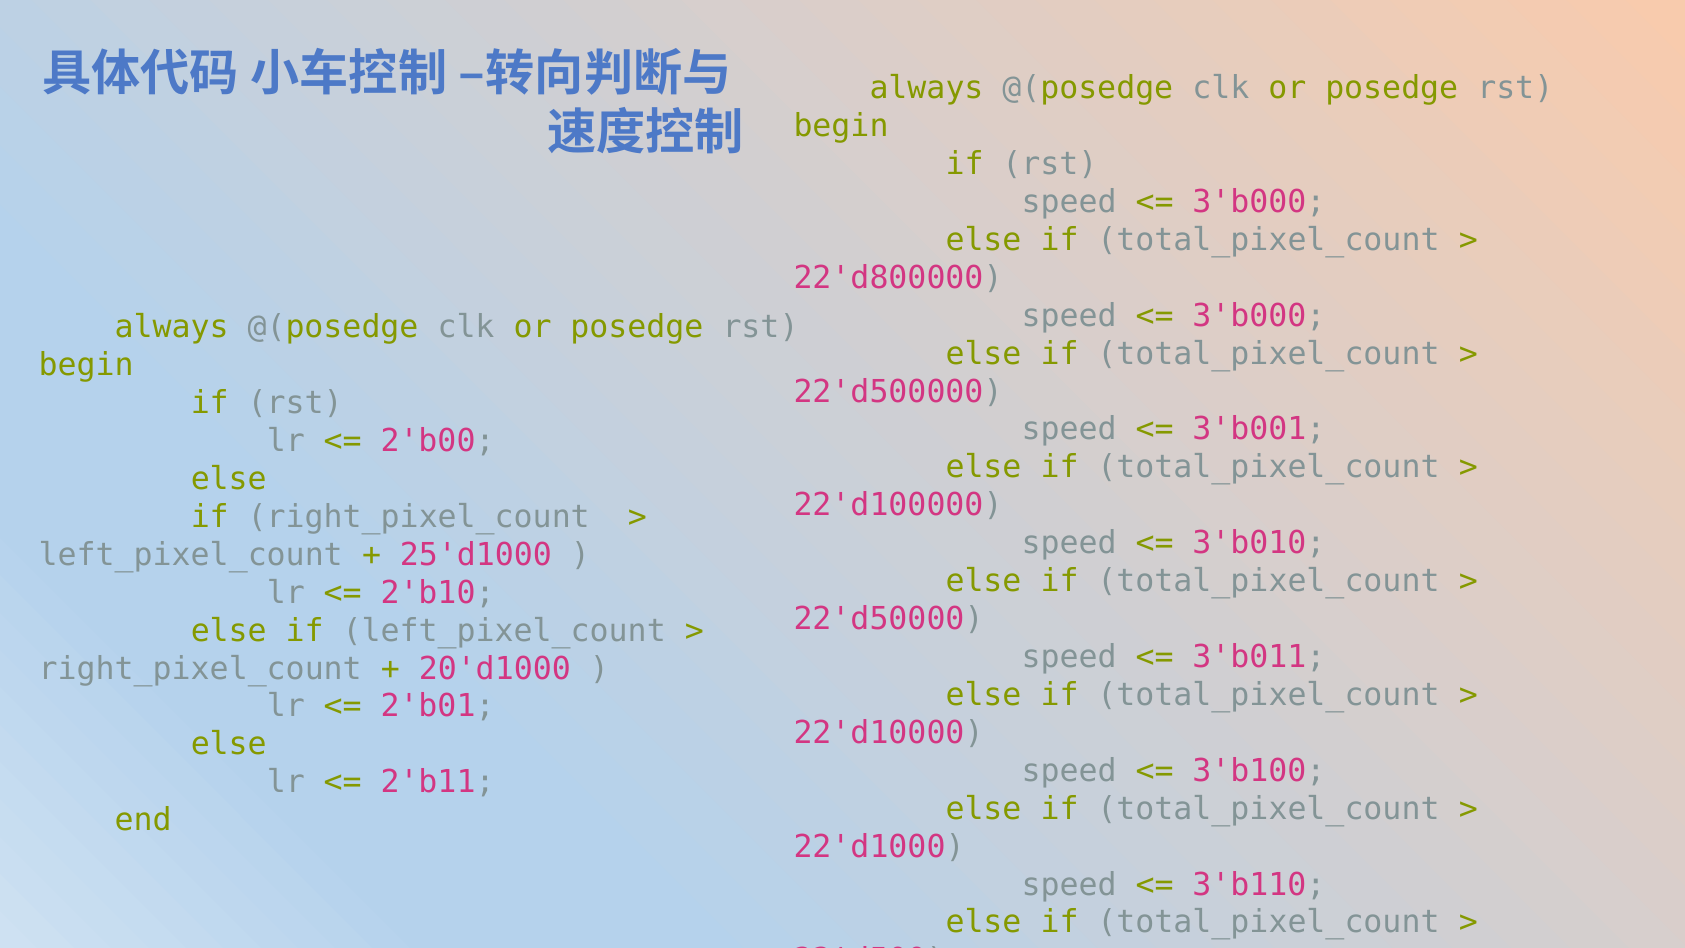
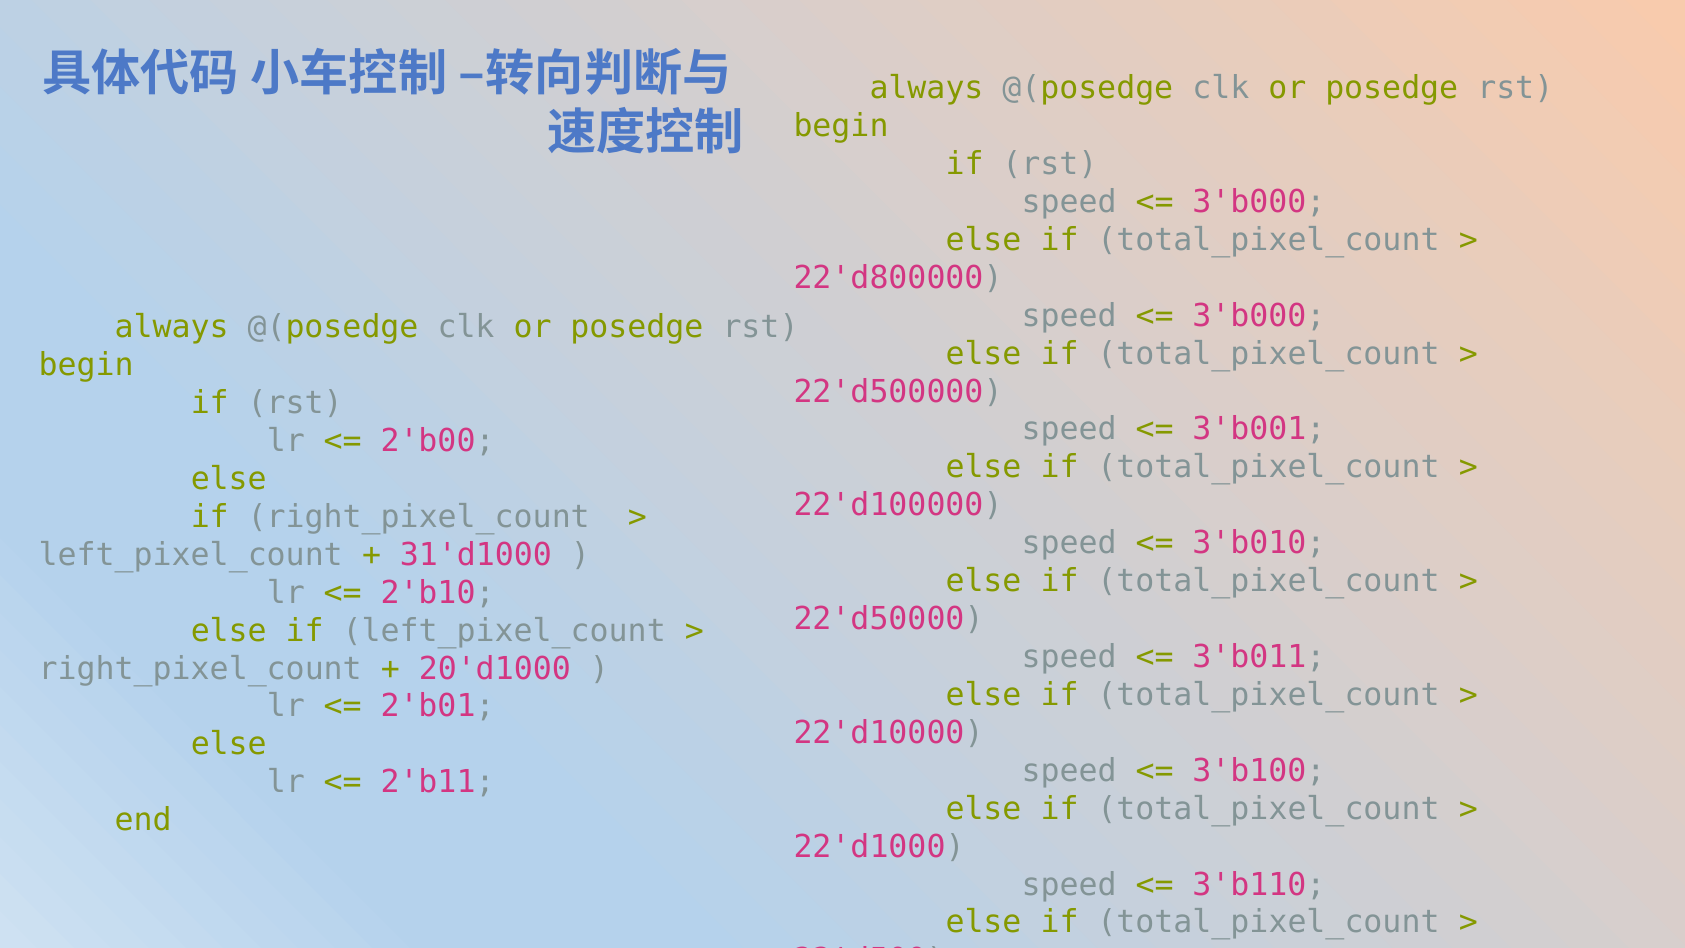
25'd1000: 25'd1000 -> 31'd1000 (476, 555)
